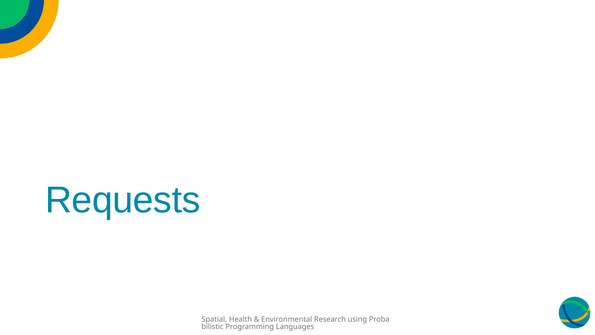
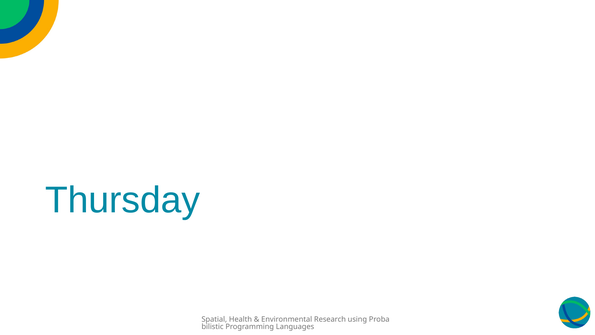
Requests: Requests -> Thursday (123, 200)
